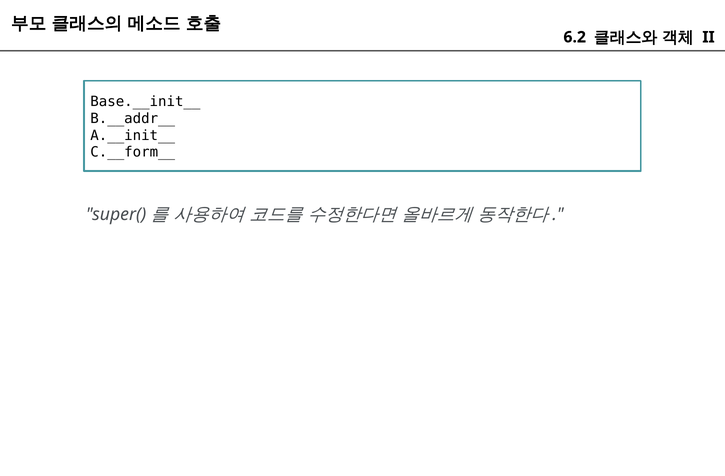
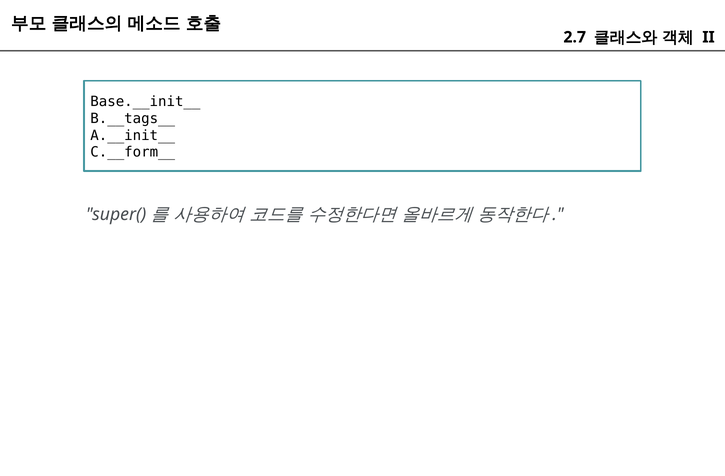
6.2: 6.2 -> 2.7 (575, 37)
B.__addr__: B.__addr__ -> B.__tags__ (133, 118)
